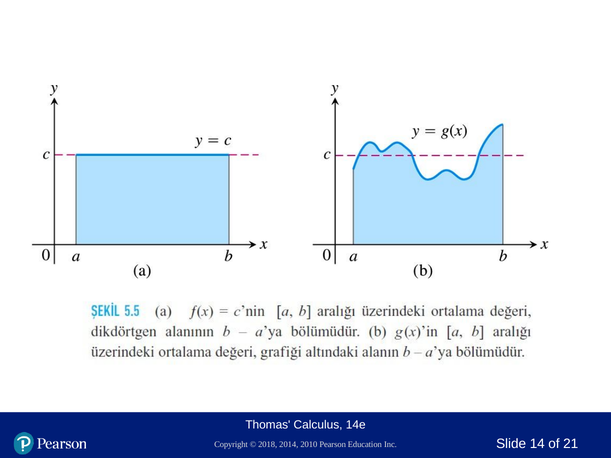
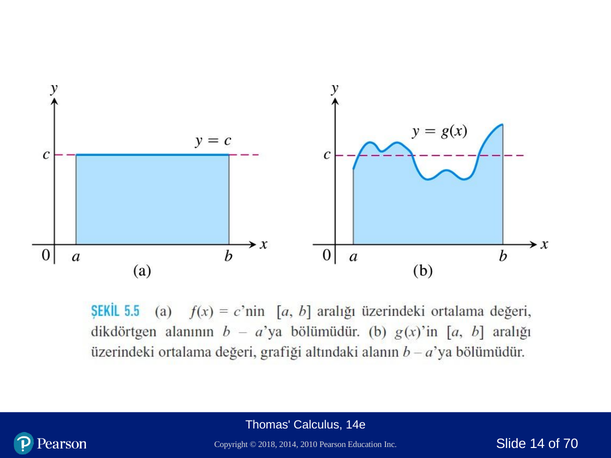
21: 21 -> 70 (571, 444)
